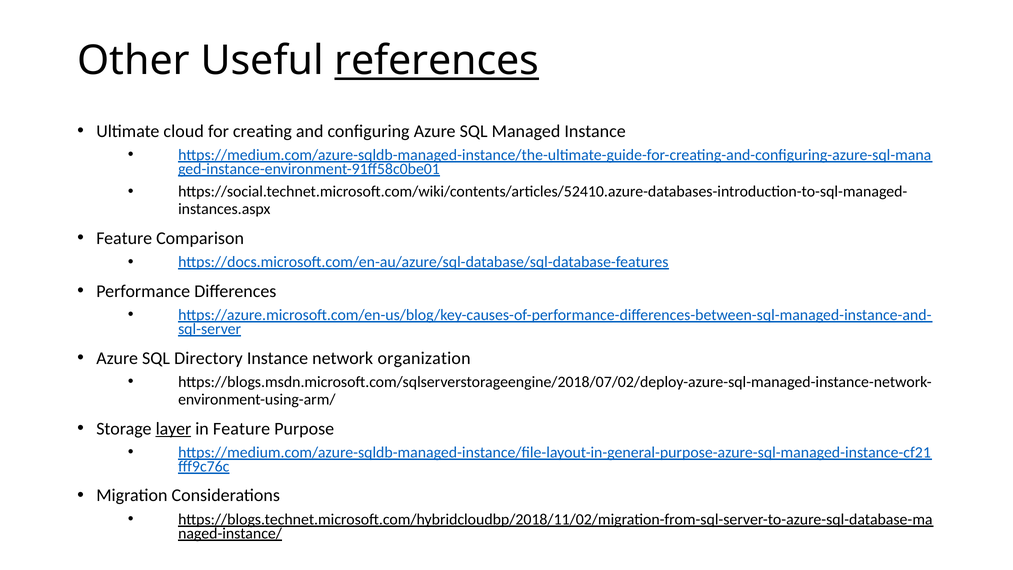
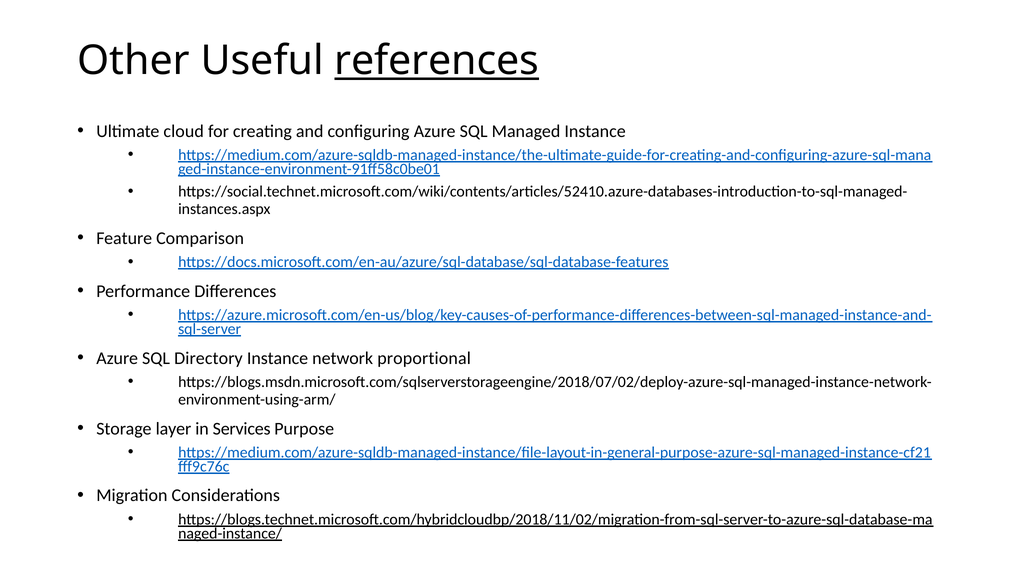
organization: organization -> proportional (424, 358)
layer underline: present -> none (173, 429)
in Feature: Feature -> Services (242, 429)
